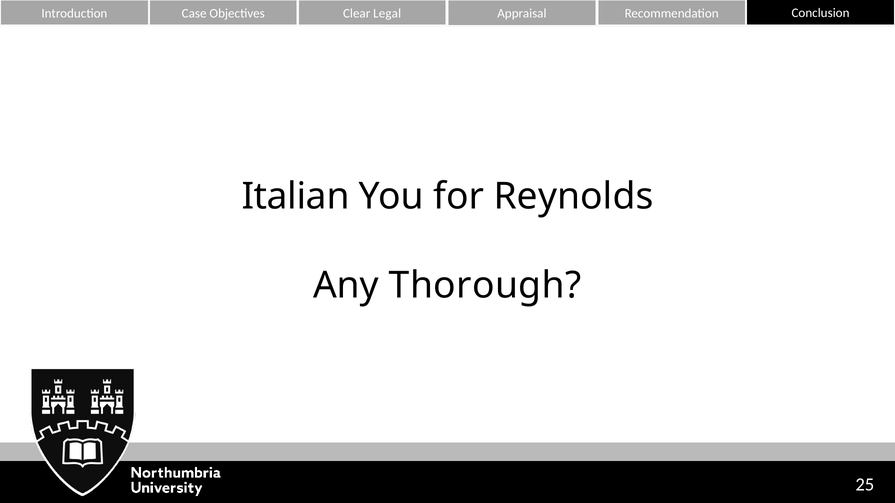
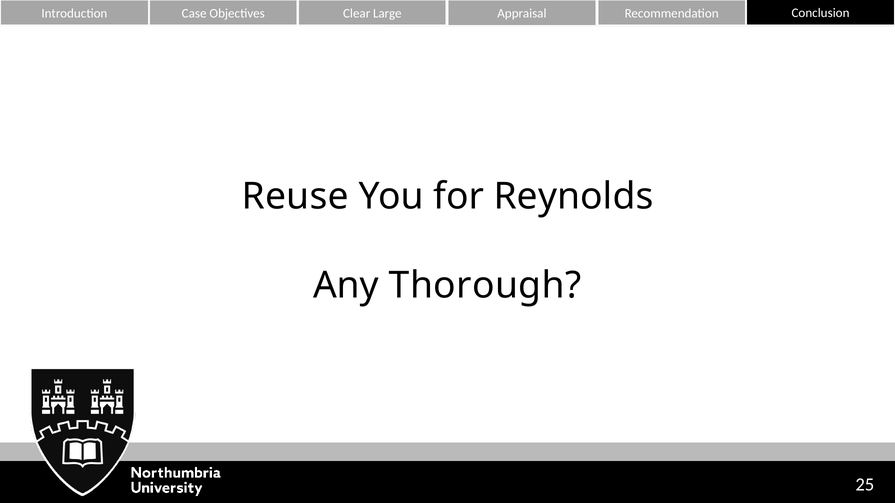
Legal: Legal -> Large (387, 13)
Italian: Italian -> Reuse (295, 196)
